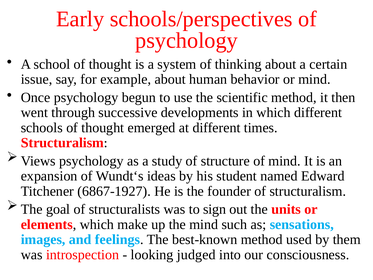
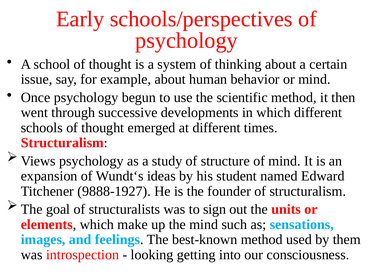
6867-1927: 6867-1927 -> 9888-1927 (114, 191)
judged: judged -> getting (196, 255)
